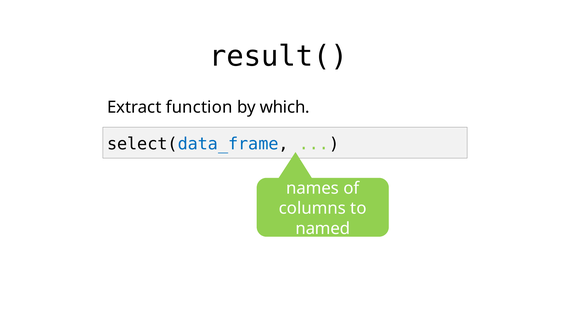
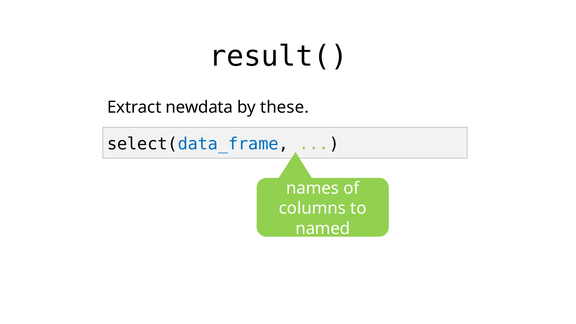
function: function -> newdata (199, 107)
which: which -> these (285, 107)
